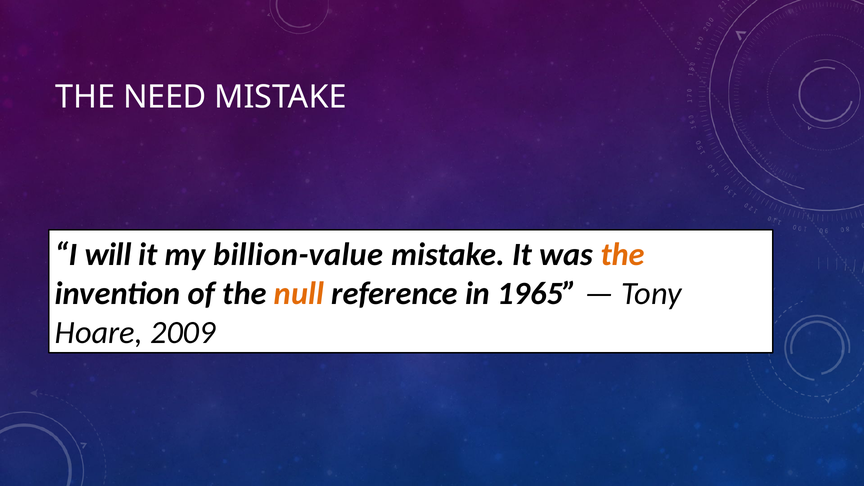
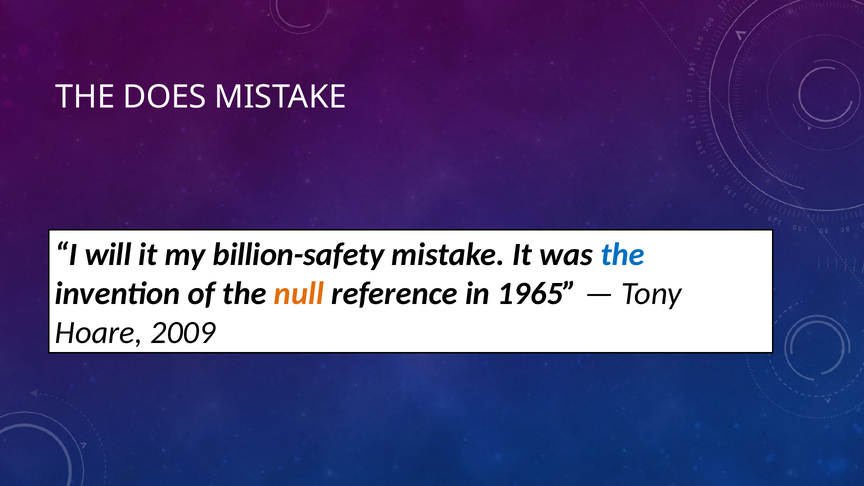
NEED: NEED -> DOES (165, 97)
billion-value: billion-value -> billion-safety (299, 255)
the colour: orange -> blue (623, 255)
